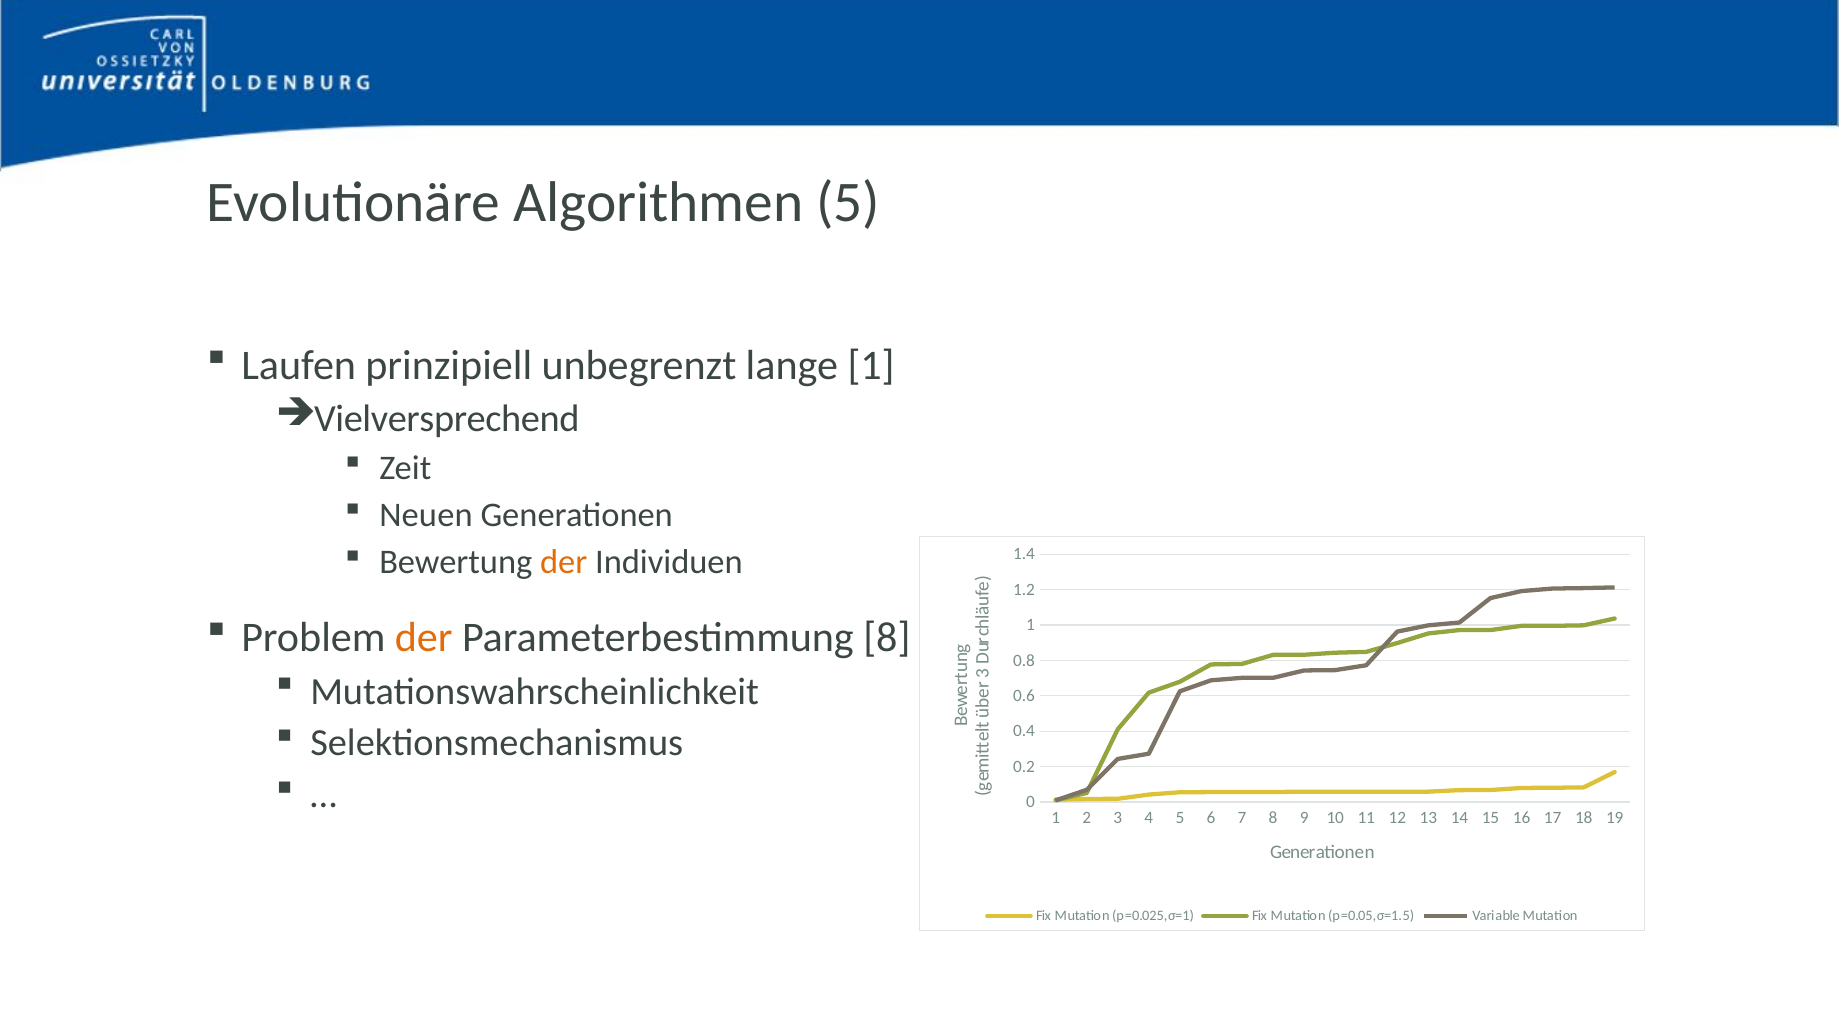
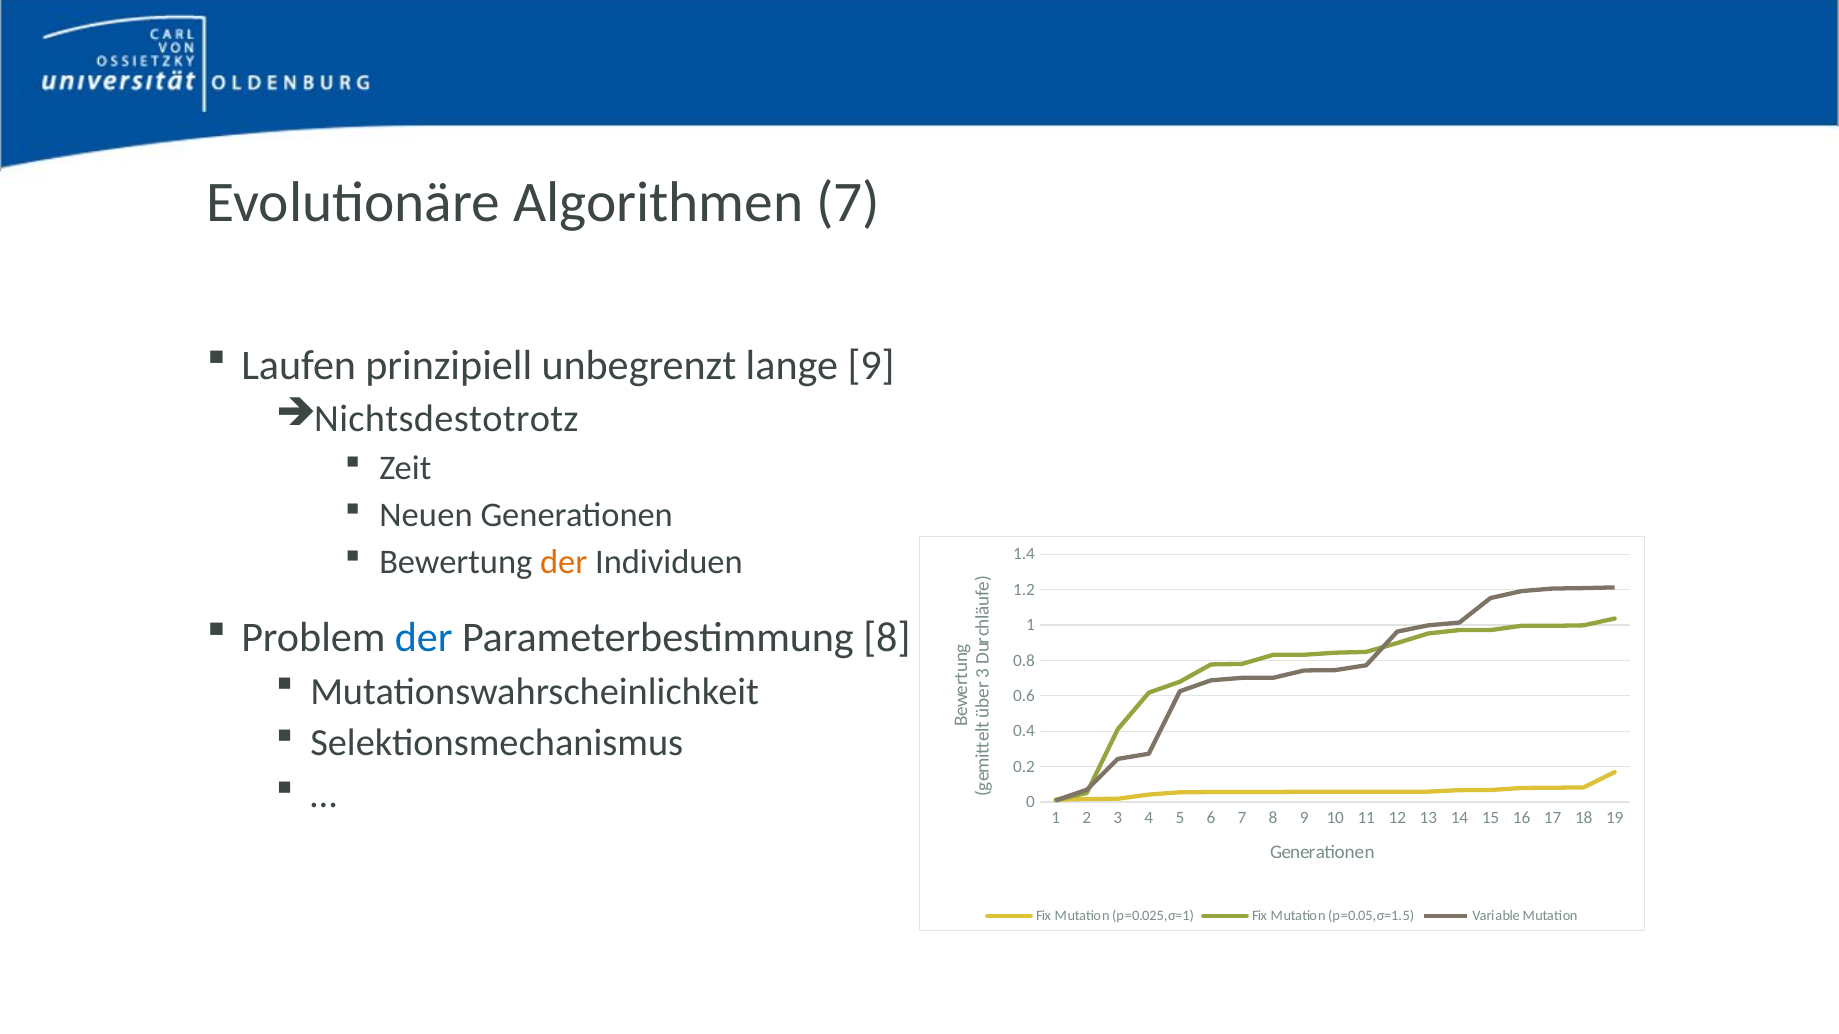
Algorithmen 5: 5 -> 7 (848, 203)
lange 1: 1 -> 9 (871, 366)
Vielversprechend: Vielversprechend -> Nichtsdestotrotz (446, 419)
der colour: orange -> blue (424, 638)
